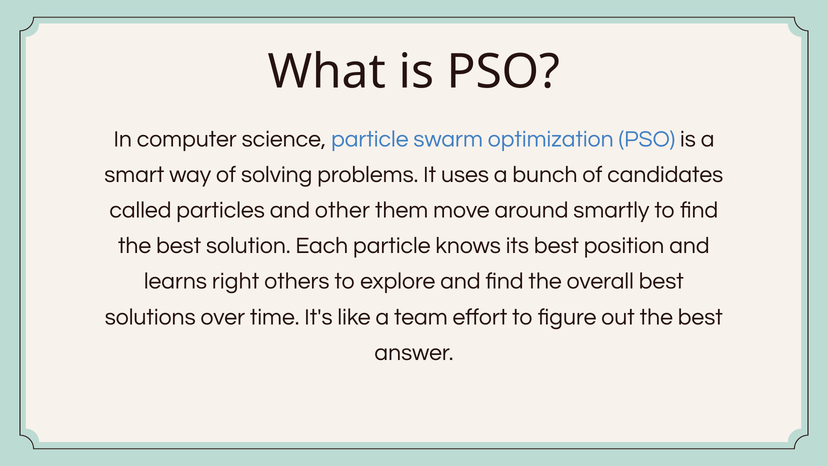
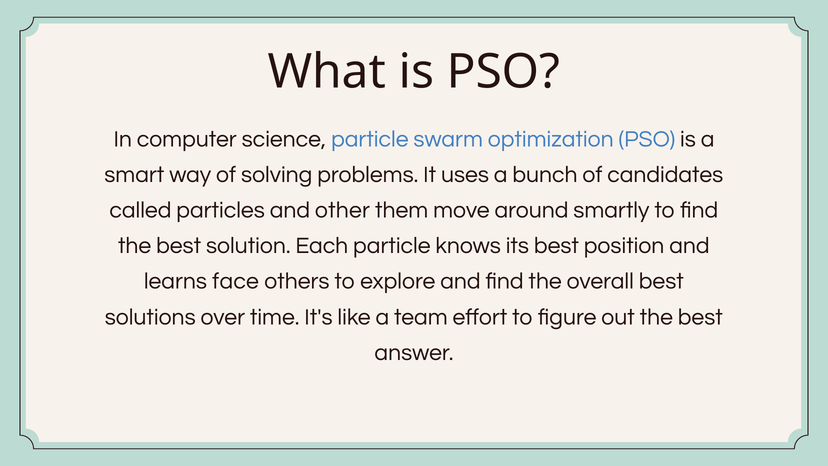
right: right -> face (236, 281)
